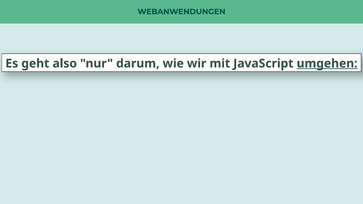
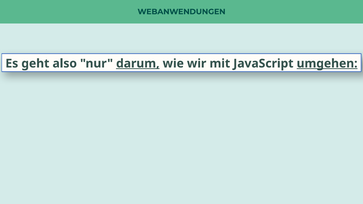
darum underline: none -> present (138, 64)
